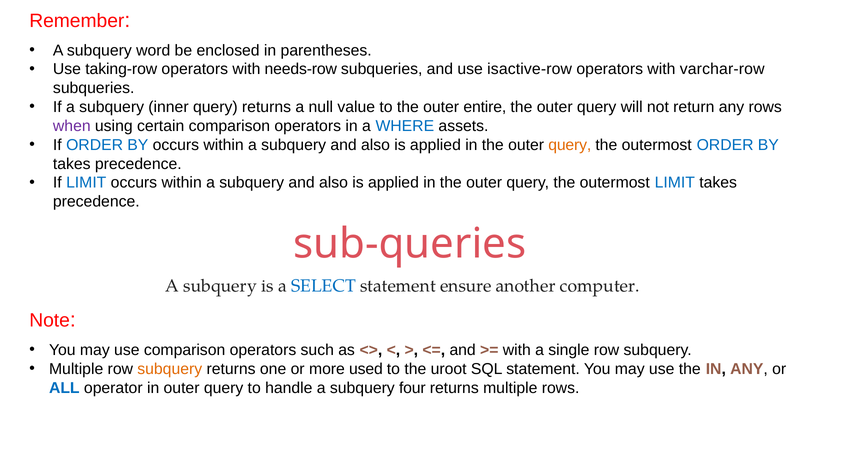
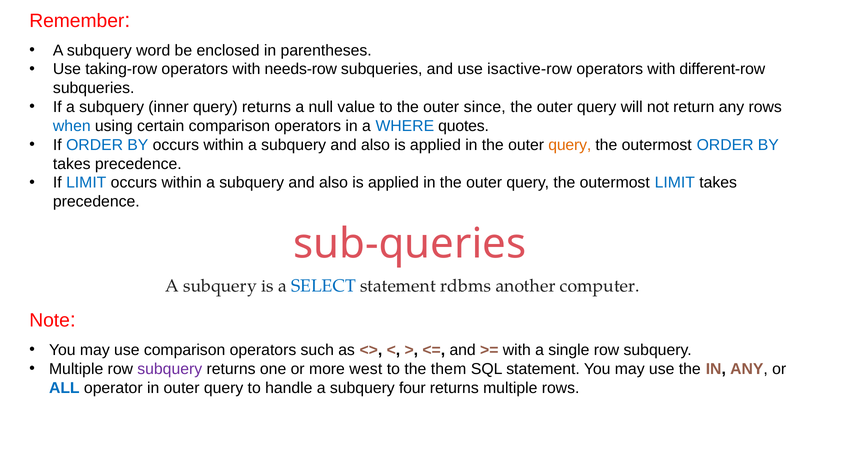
varchar-row: varchar-row -> different-row (722, 69)
entire: entire -> since (485, 107)
when colour: purple -> blue (72, 126)
assets: assets -> quotes (464, 126)
ensure: ensure -> rdbms (466, 286)
subquery colour: orange -> purple (170, 369)
used: used -> west (366, 369)
uroot: uroot -> them (449, 369)
